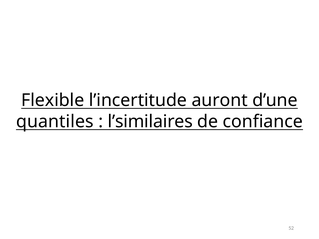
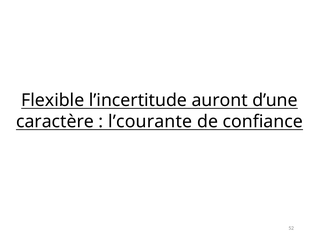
quantiles: quantiles -> caractère (55, 122)
l’similaires: l’similaires -> l’courante (150, 122)
